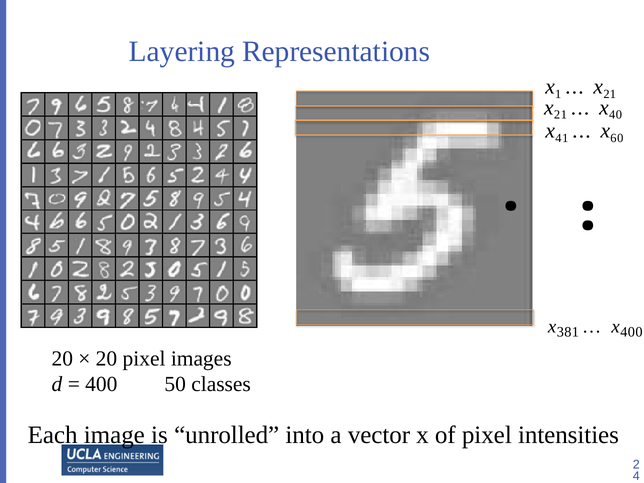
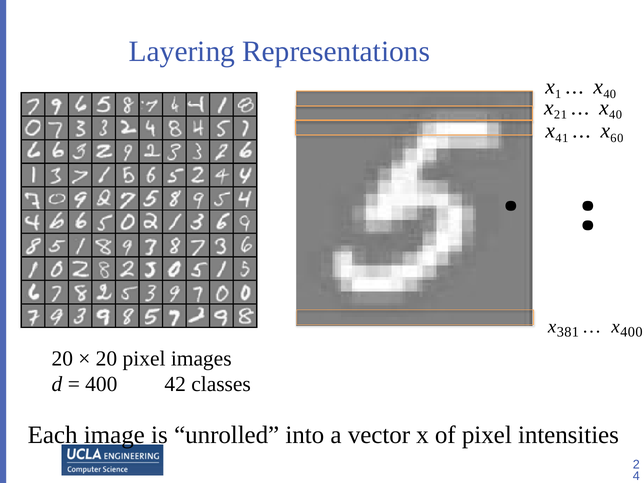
21: 21 -> 40 (610, 94)
50: 50 -> 42 (175, 384)
